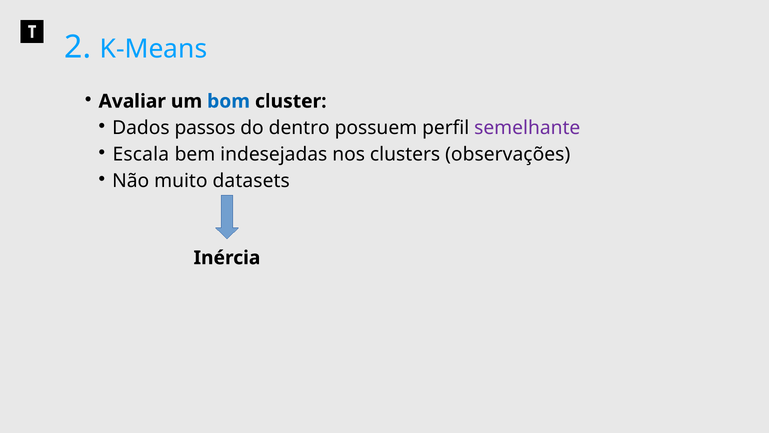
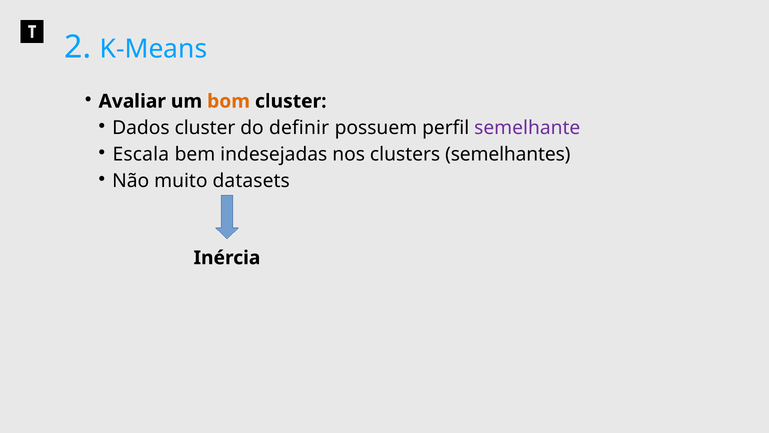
bom colour: blue -> orange (229, 101)
Dados passos: passos -> cluster (205, 128)
dentro: dentro -> definir (299, 128)
observações: observações -> semelhantes (508, 154)
